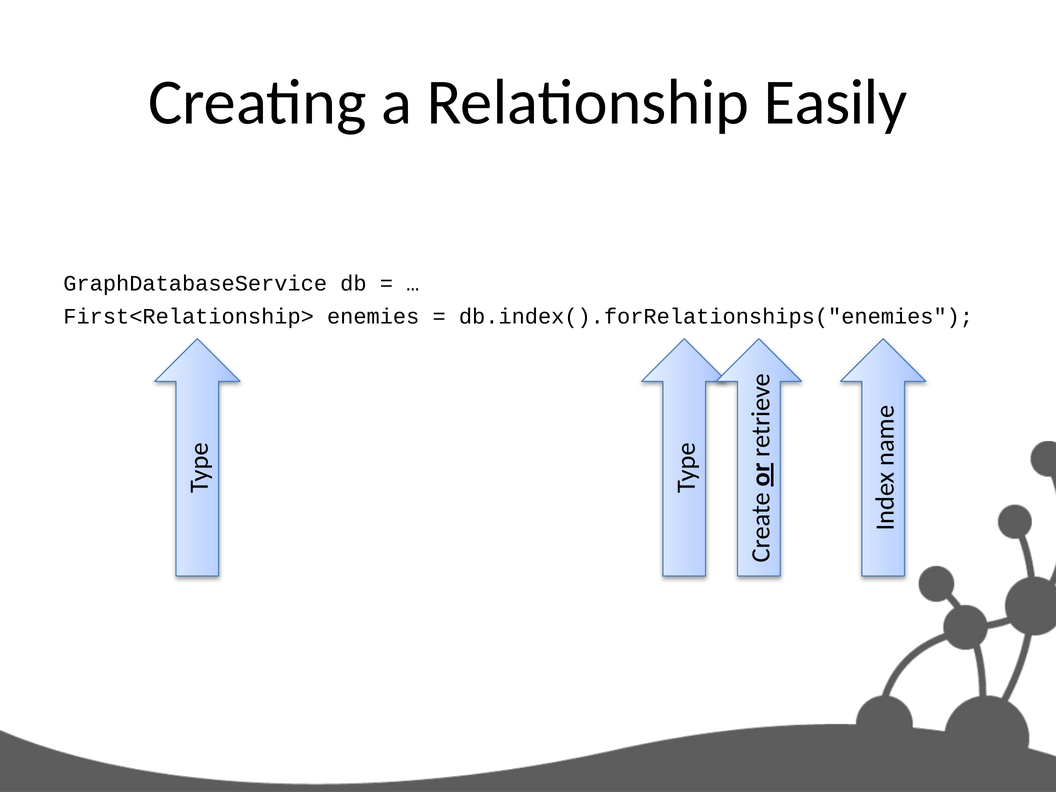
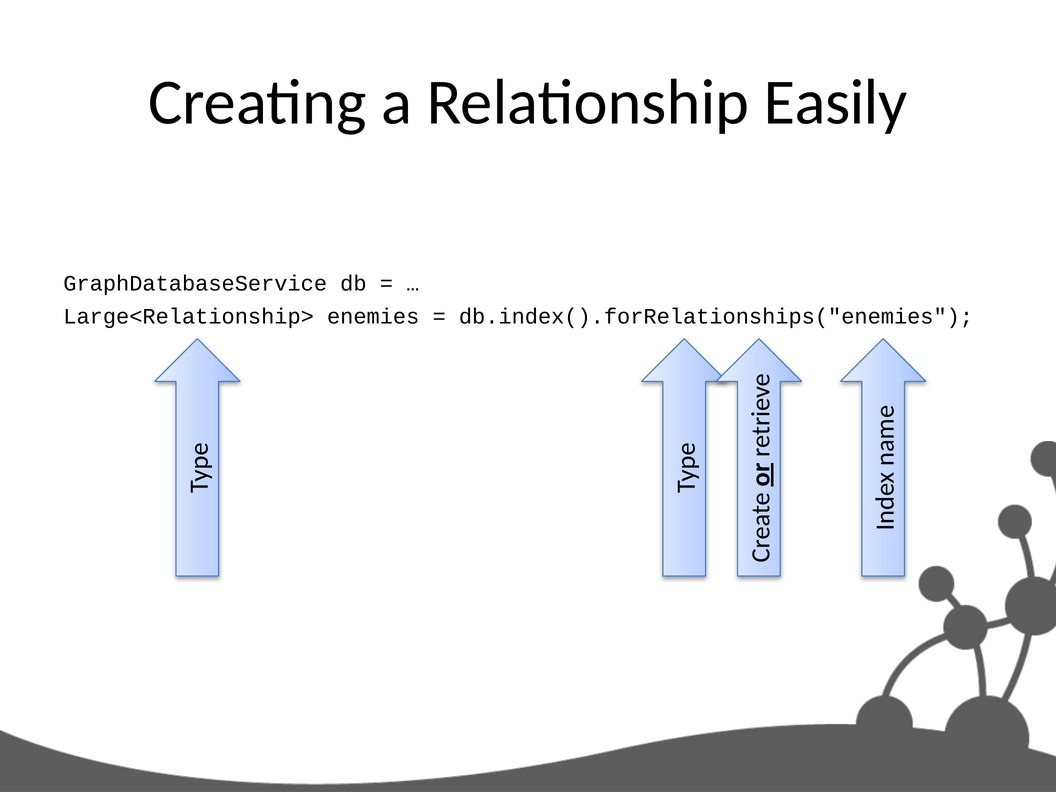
First<Relationship>: First<Relationship> -> Large<Relationship> (189, 316)
